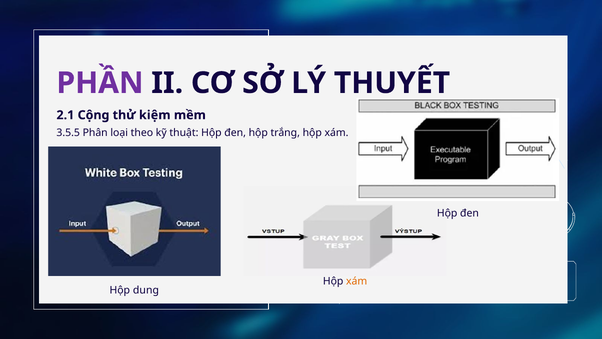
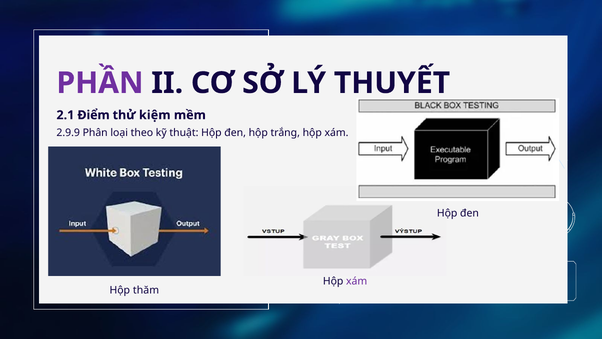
Cộng: Cộng -> Điểm (94, 115)
3.5.5: 3.5.5 -> 2.9.9 (68, 133)
xám colour: orange -> purple (357, 281)
dung: dung -> thăm (146, 290)
